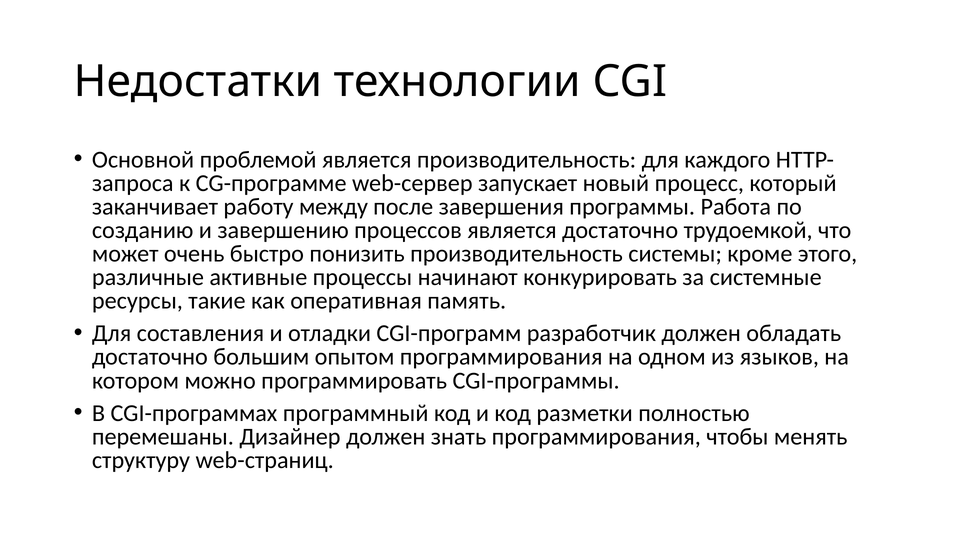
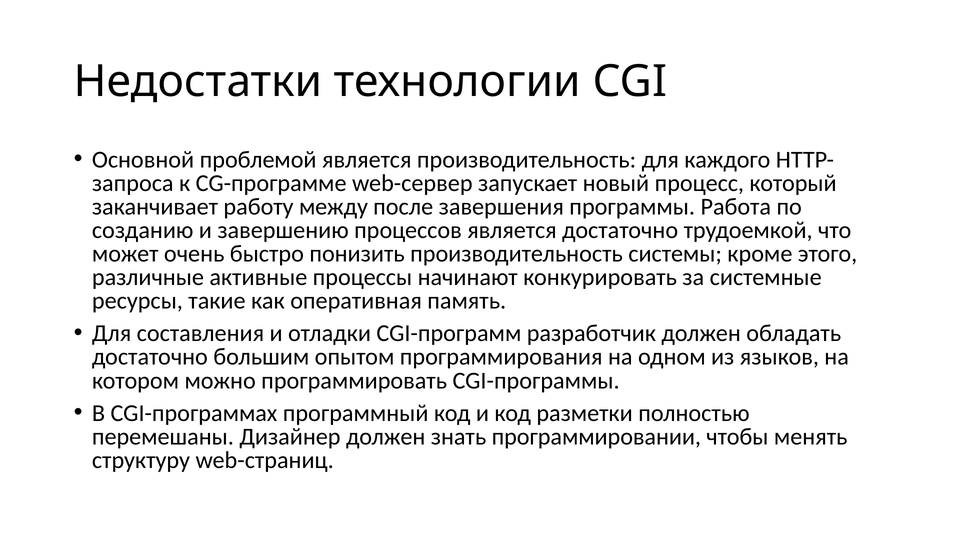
знать программирования: программирования -> программировании (596, 436)
